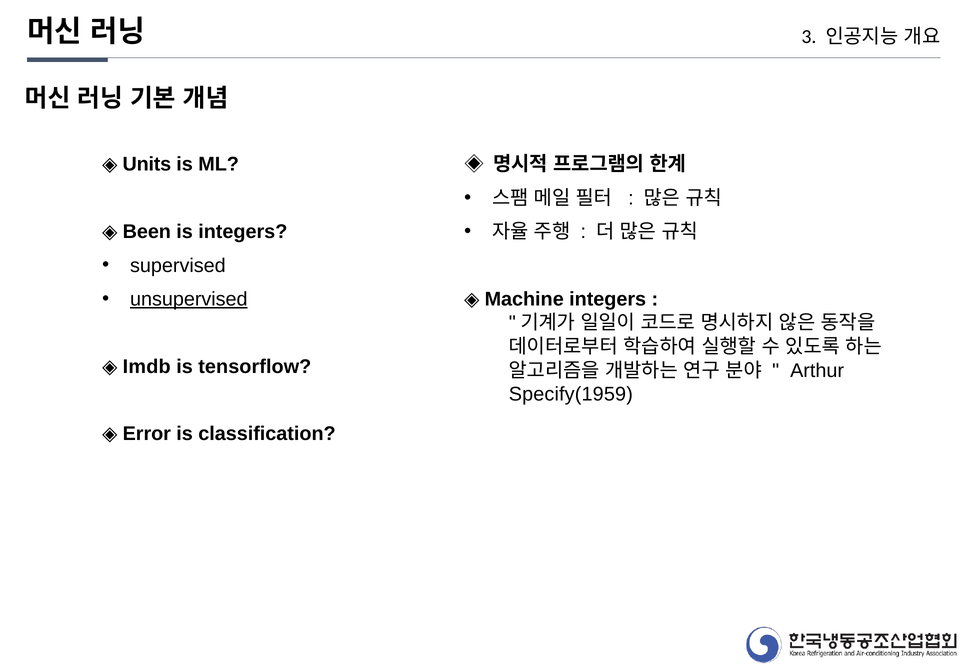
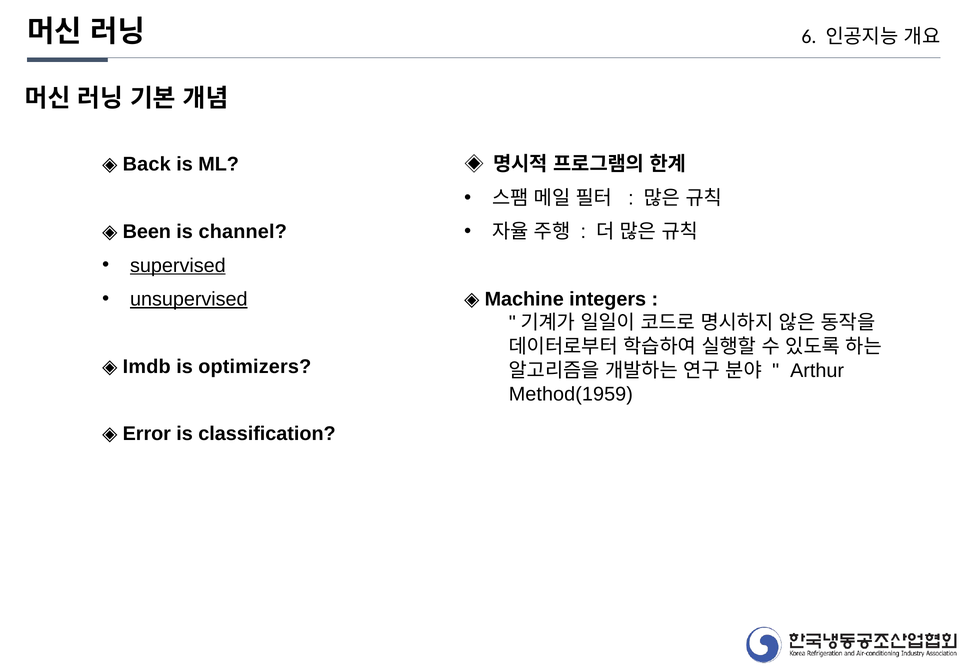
3: 3 -> 6 (809, 37)
Units: Units -> Back (147, 165)
is integers: integers -> channel (243, 232)
supervised underline: none -> present (178, 266)
tensorflow: tensorflow -> optimizers (255, 367)
Specify(1959: Specify(1959 -> Method(1959 (571, 395)
